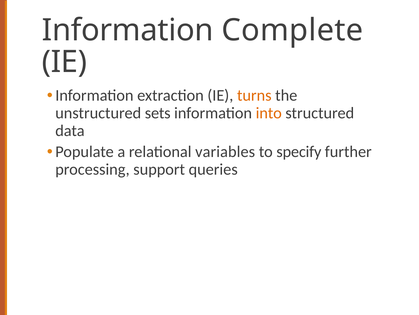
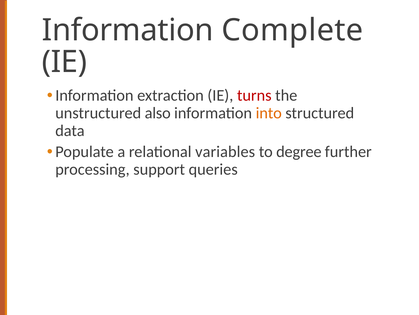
turns colour: orange -> red (254, 95)
sets: sets -> also (158, 113)
specify: specify -> degree (299, 152)
